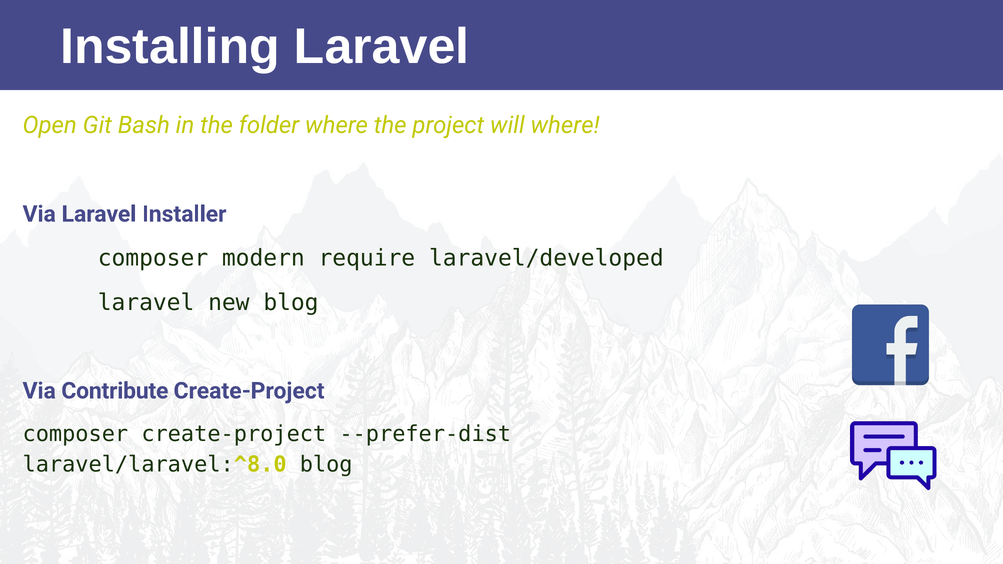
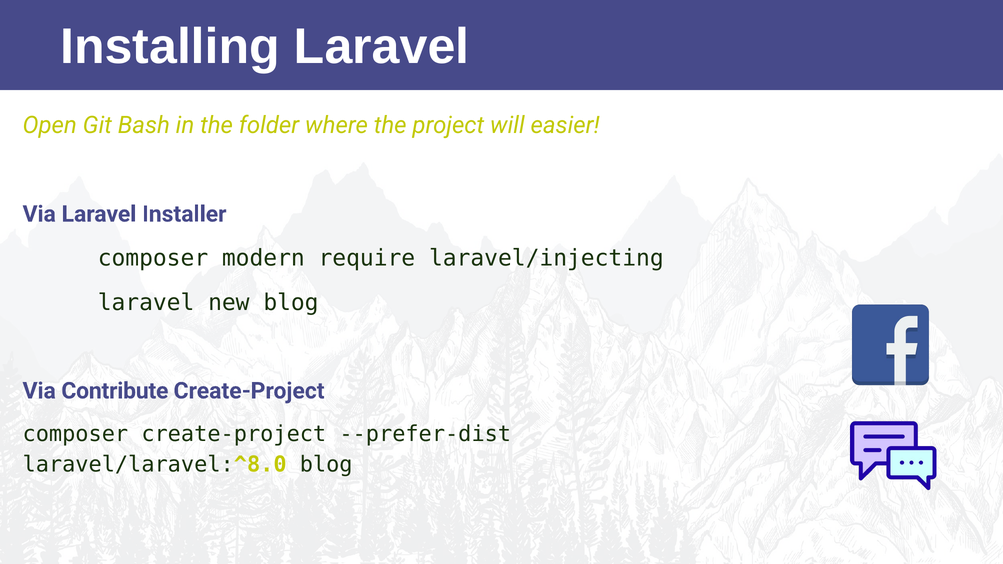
will where: where -> easier (565, 125)
laravel/developed: laravel/developed -> laravel/injecting (546, 258)
